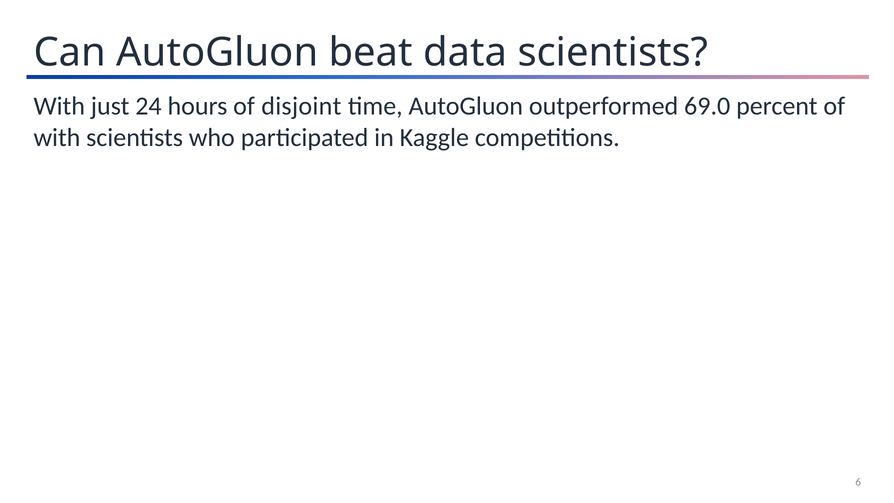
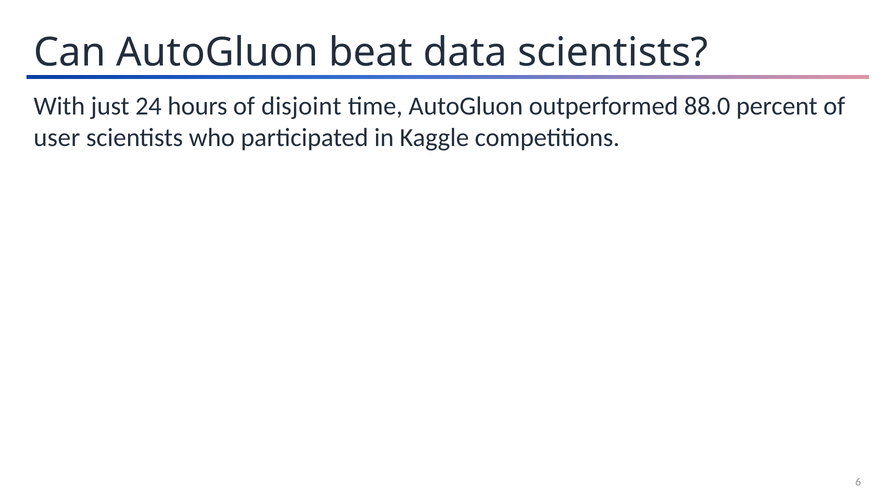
69.0: 69.0 -> 88.0 (707, 106)
with: with -> user (57, 138)
